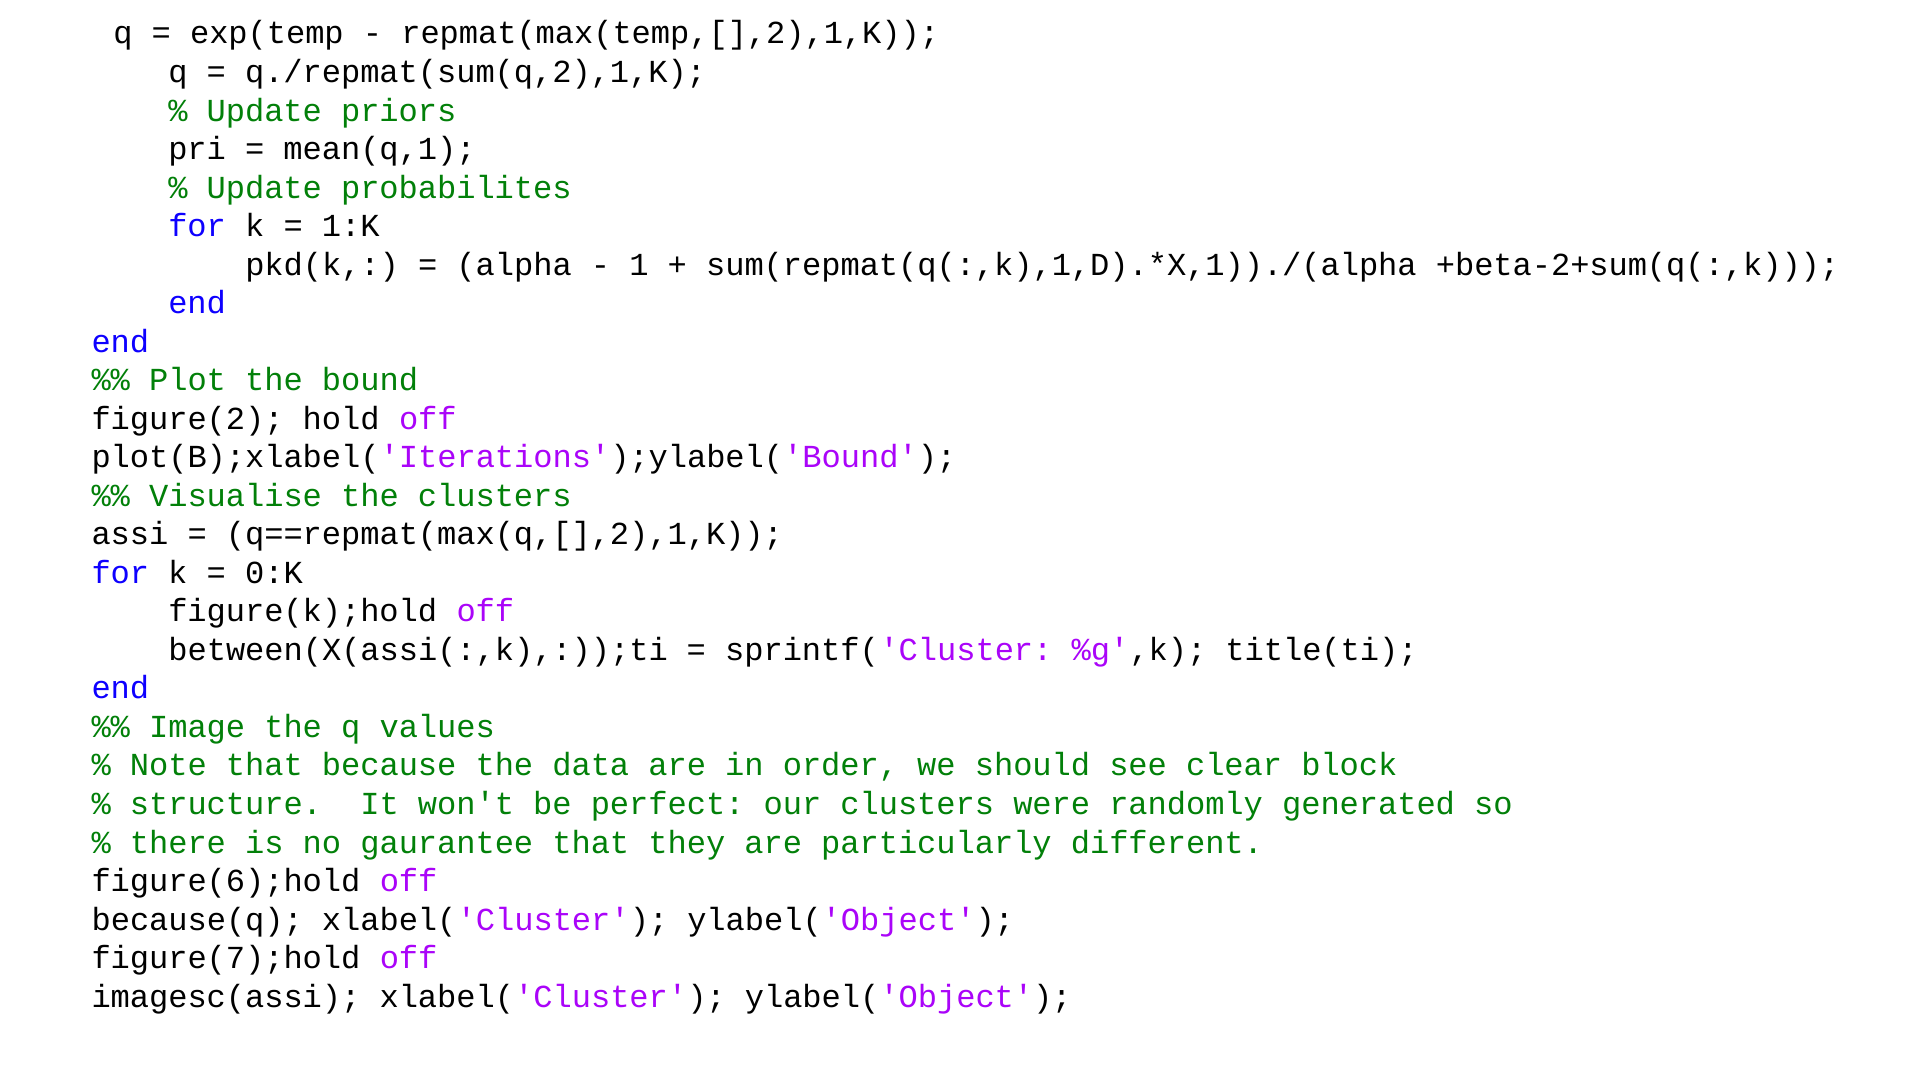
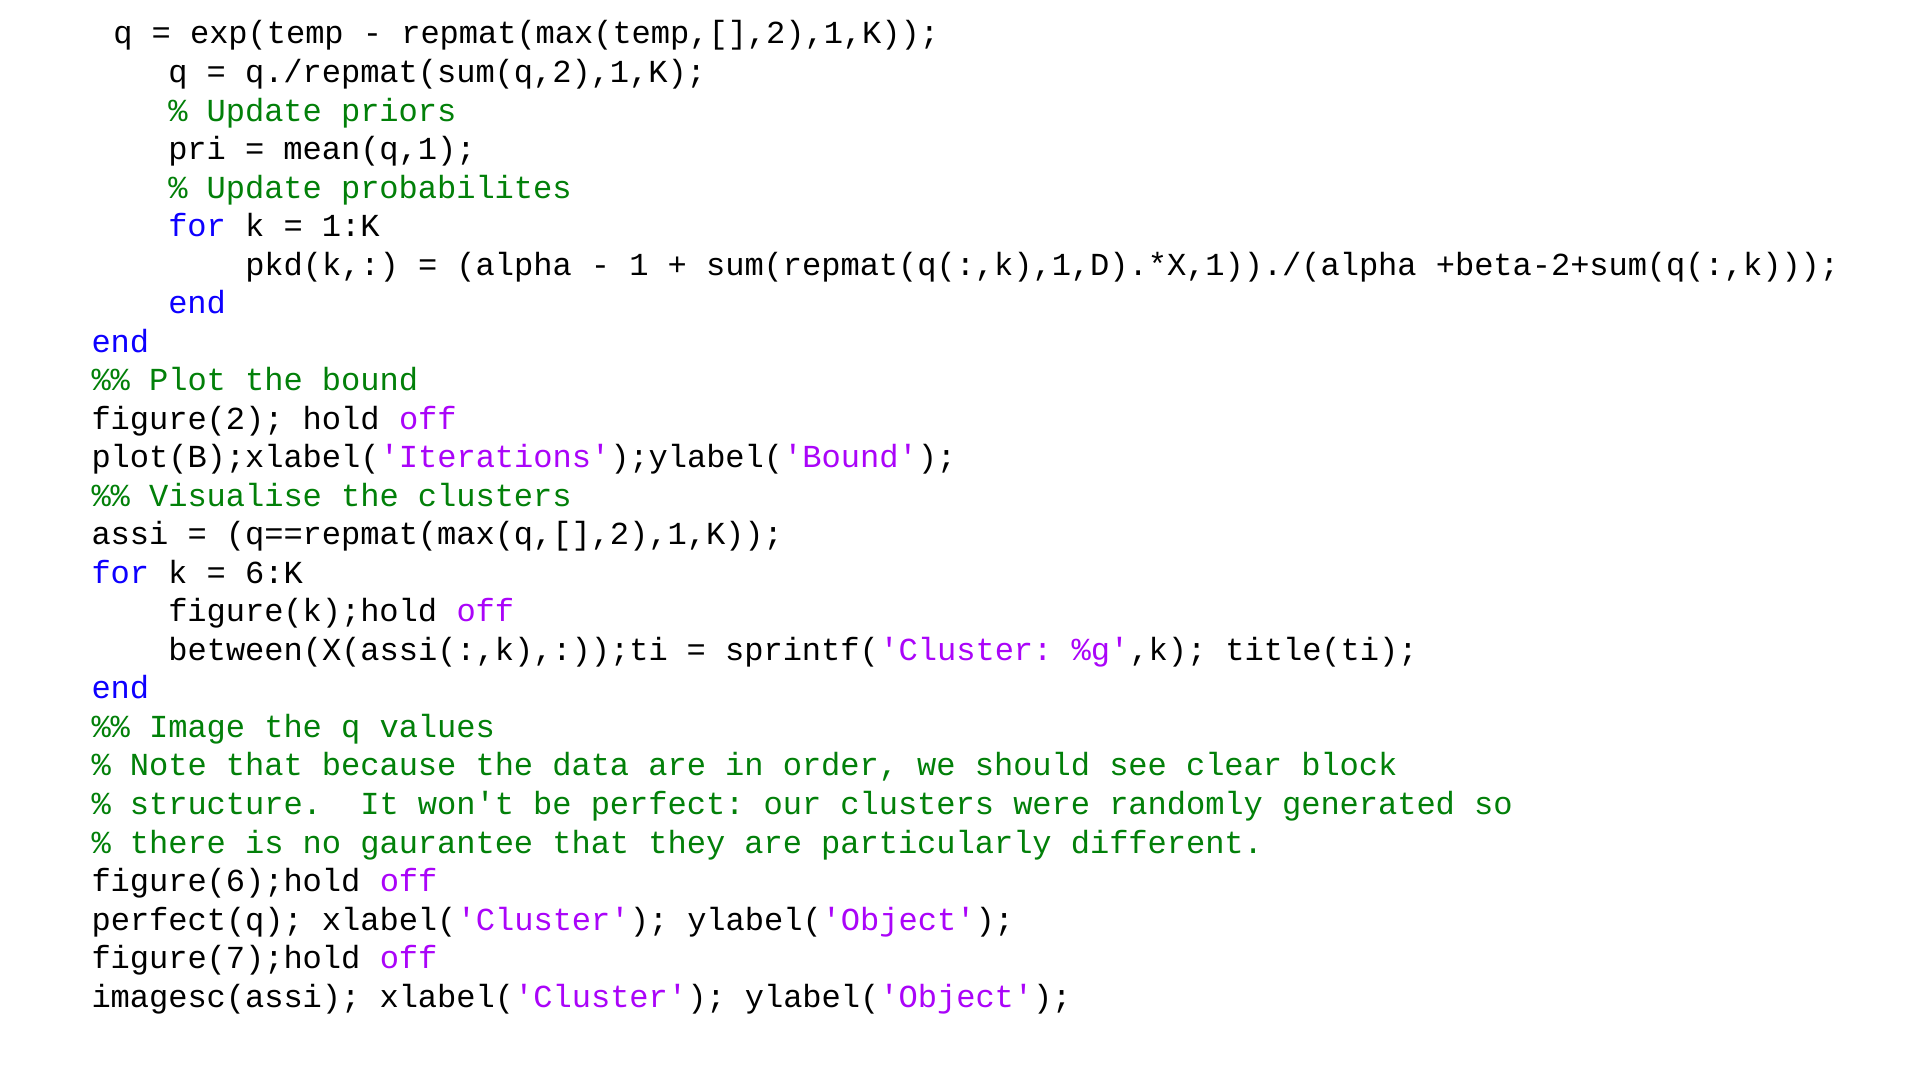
0:K: 0:K -> 6:K (274, 573)
because(q: because(q -> perfect(q (197, 919)
